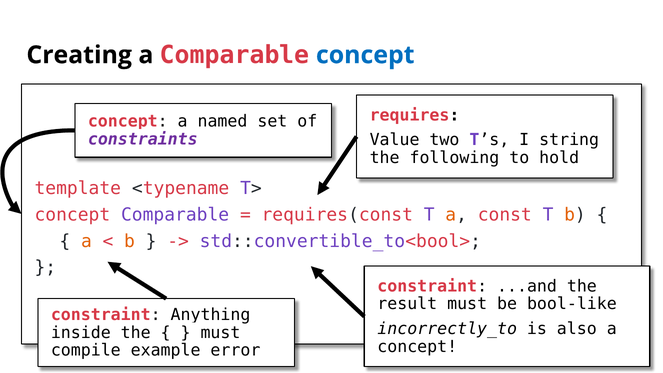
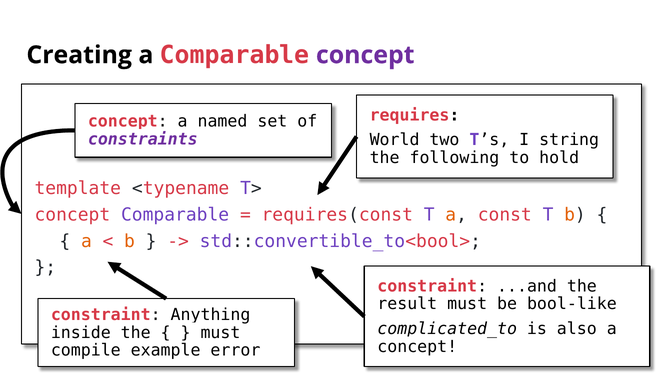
concept colour: blue -> purple (365, 55)
Value: Value -> World (395, 140)
incorrectly_to: incorrectly_to -> complicated_to (447, 329)
